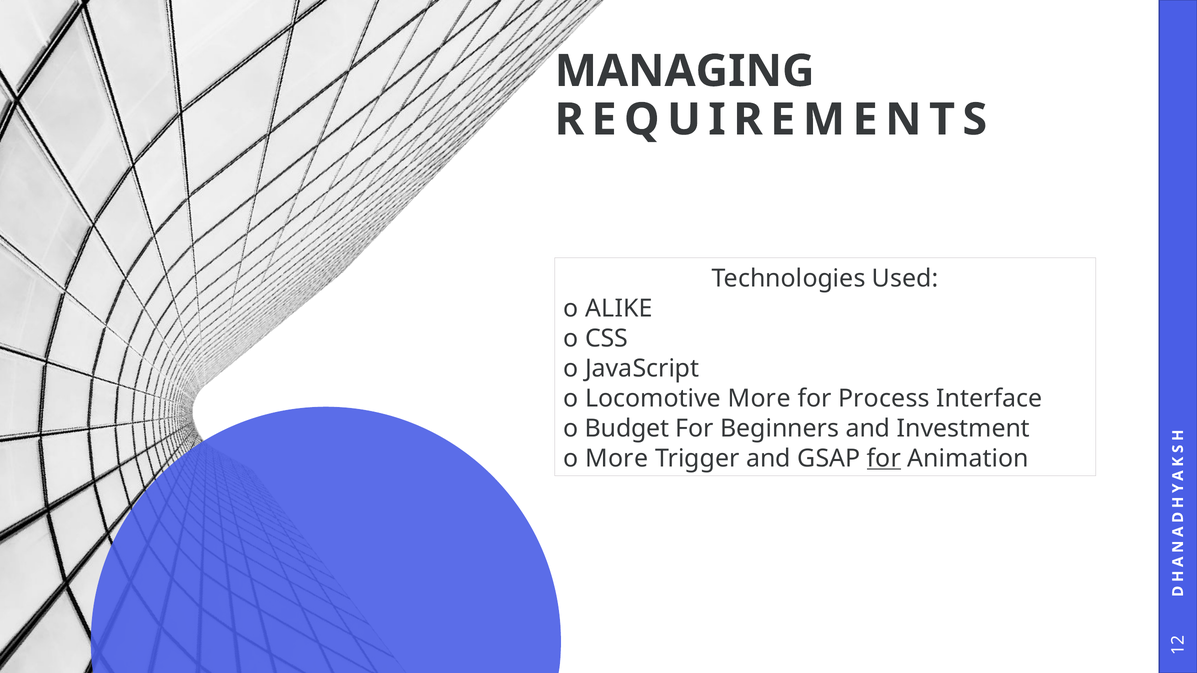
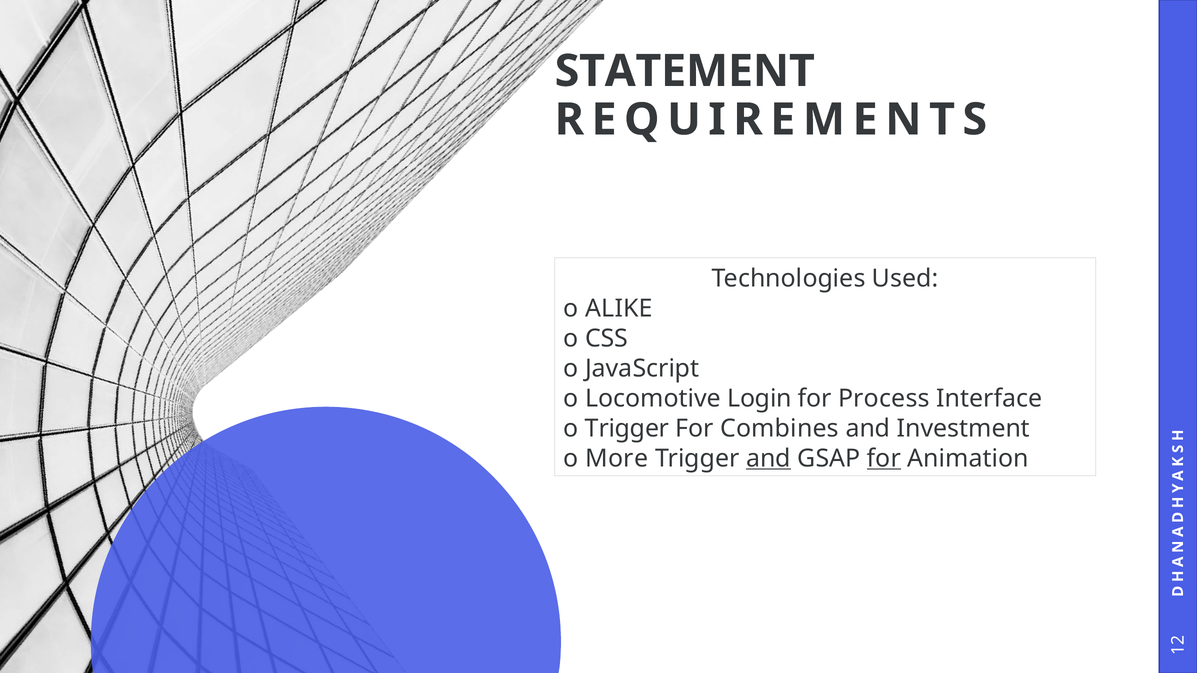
MANAGING: MANAGING -> STATEMENT (685, 71)
Locomotive More: More -> Login (759, 399)
o Budget: Budget -> Trigger (627, 429)
Beginners: Beginners -> Combines (780, 429)
and underline: none -> present (768, 458)
